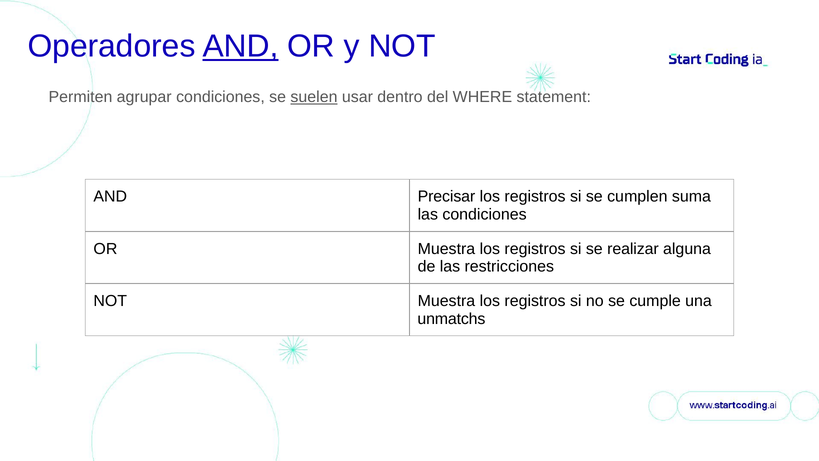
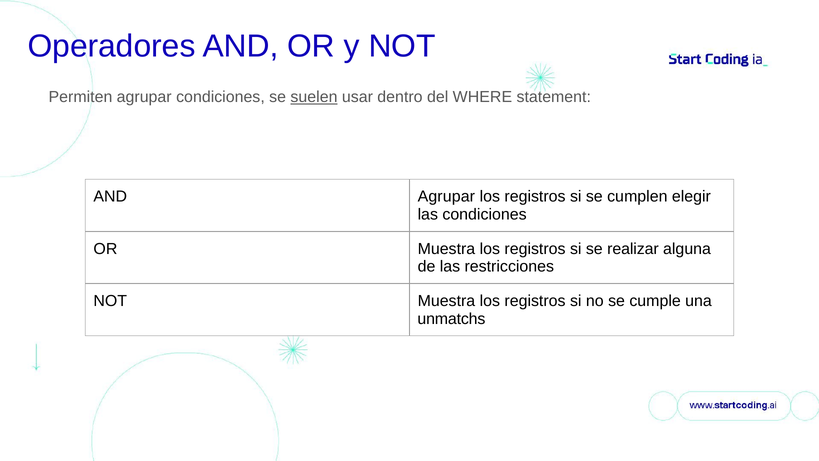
AND underline: present -> none (241, 46)
AND Precisar: Precisar -> Agrupar (446, 197)
suma: suma -> elegir (691, 197)
